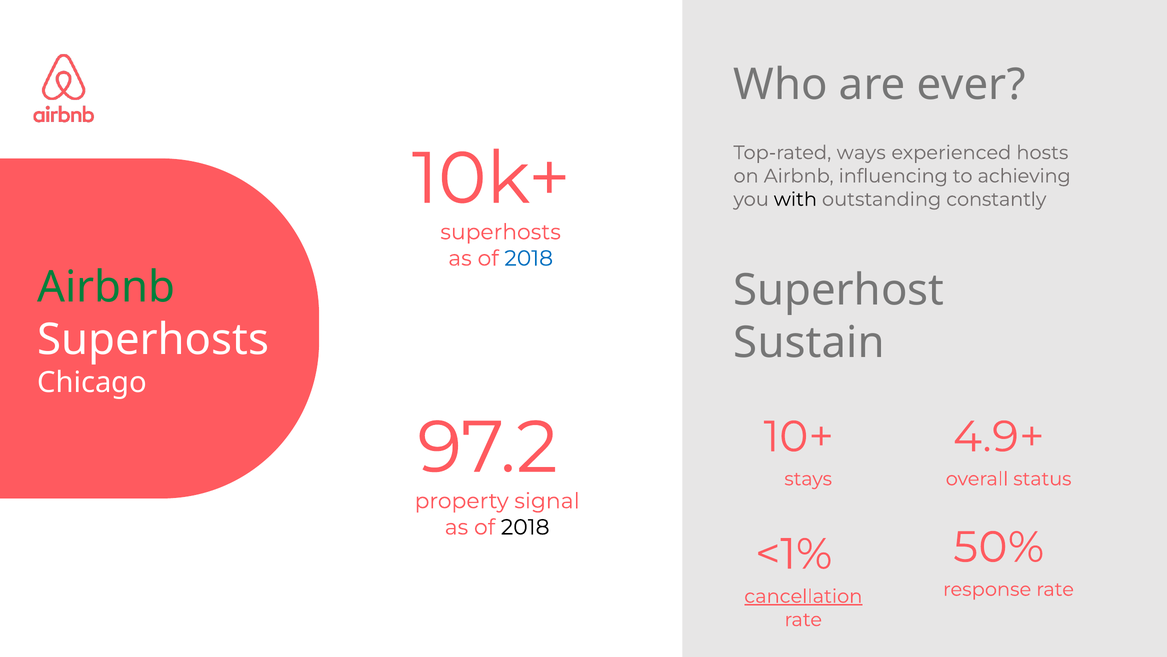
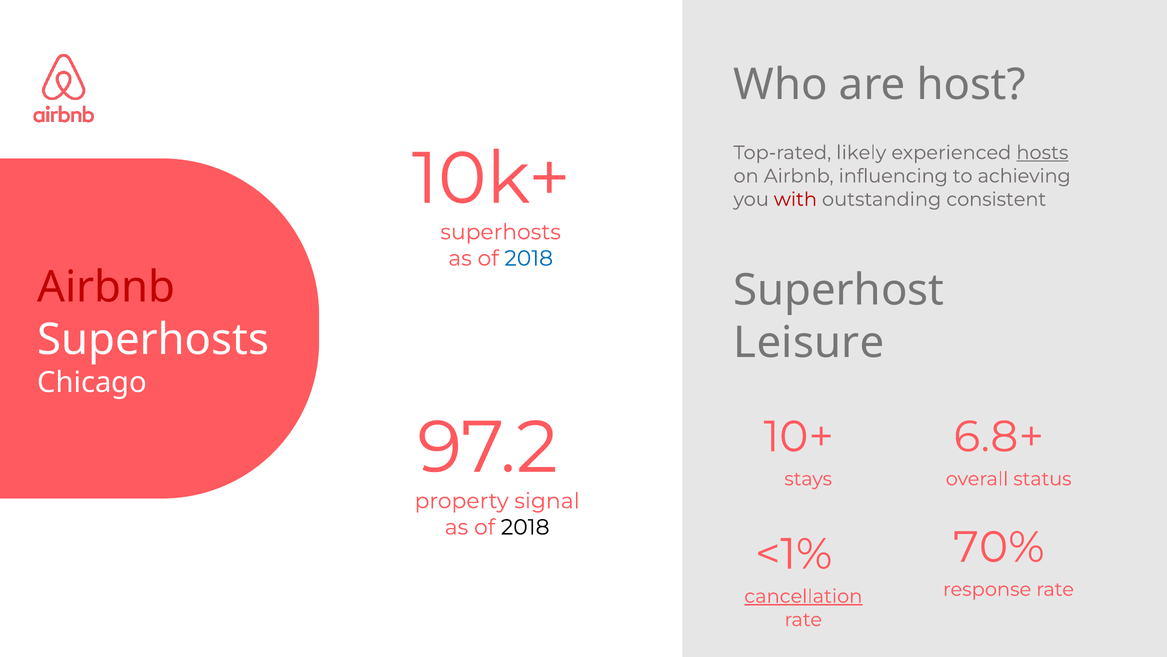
ever: ever -> host (971, 85)
ways: ways -> likely (861, 153)
hosts underline: none -> present (1042, 153)
with colour: black -> red (795, 199)
constantly: constantly -> consistent (996, 199)
Airbnb colour: green -> red (106, 287)
Sustain: Sustain -> Leisure (809, 342)
4.9+: 4.9+ -> 6.8+ (999, 436)
50%: 50% -> 70% (999, 547)
